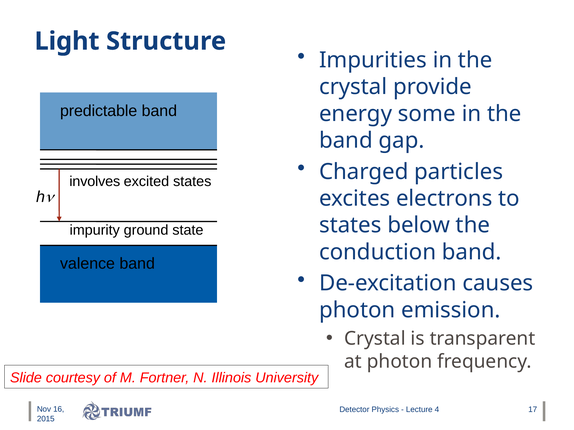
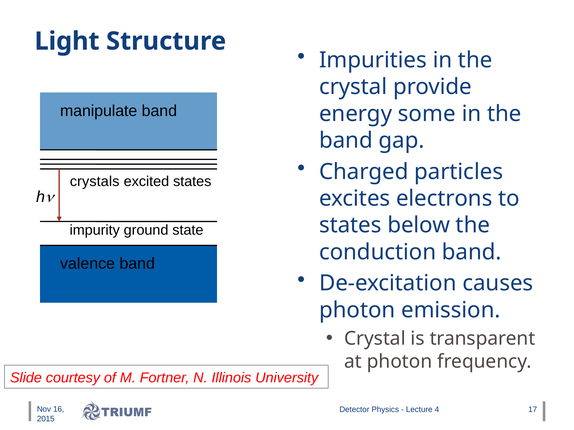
predictable: predictable -> manipulate (99, 111)
involves: involves -> crystals (95, 182)
